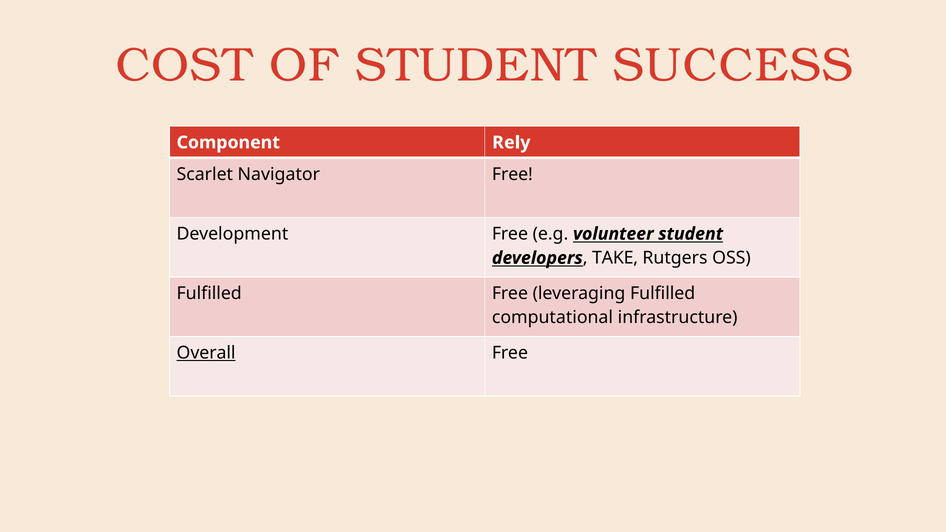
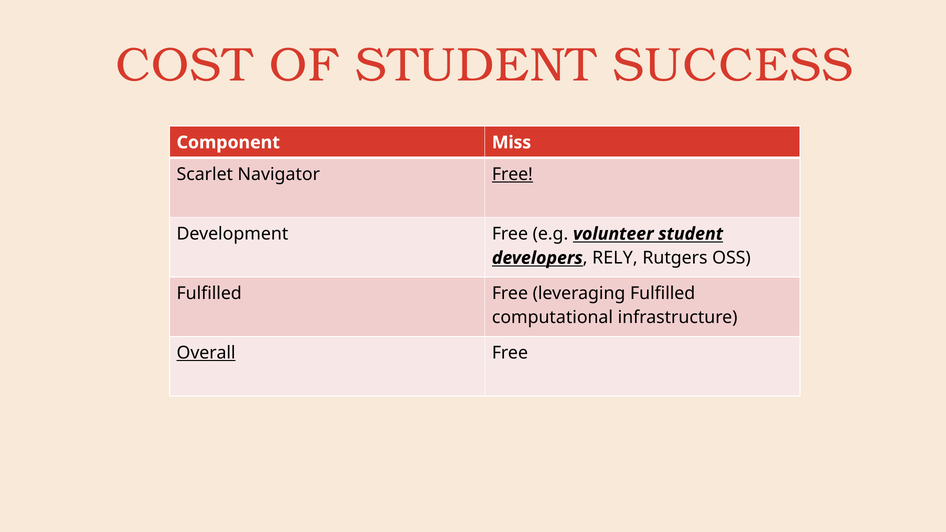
Rely: Rely -> Miss (511, 143)
Free underline: none -> present (512, 174)
TAKE: TAKE -> RELY (615, 258)
